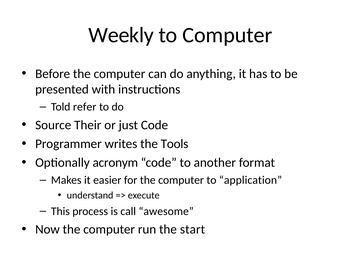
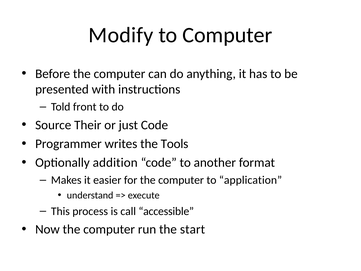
Weekly: Weekly -> Modify (121, 35)
refer: refer -> front (85, 107)
acronym: acronym -> addition (115, 163)
awesome: awesome -> accessible (166, 211)
